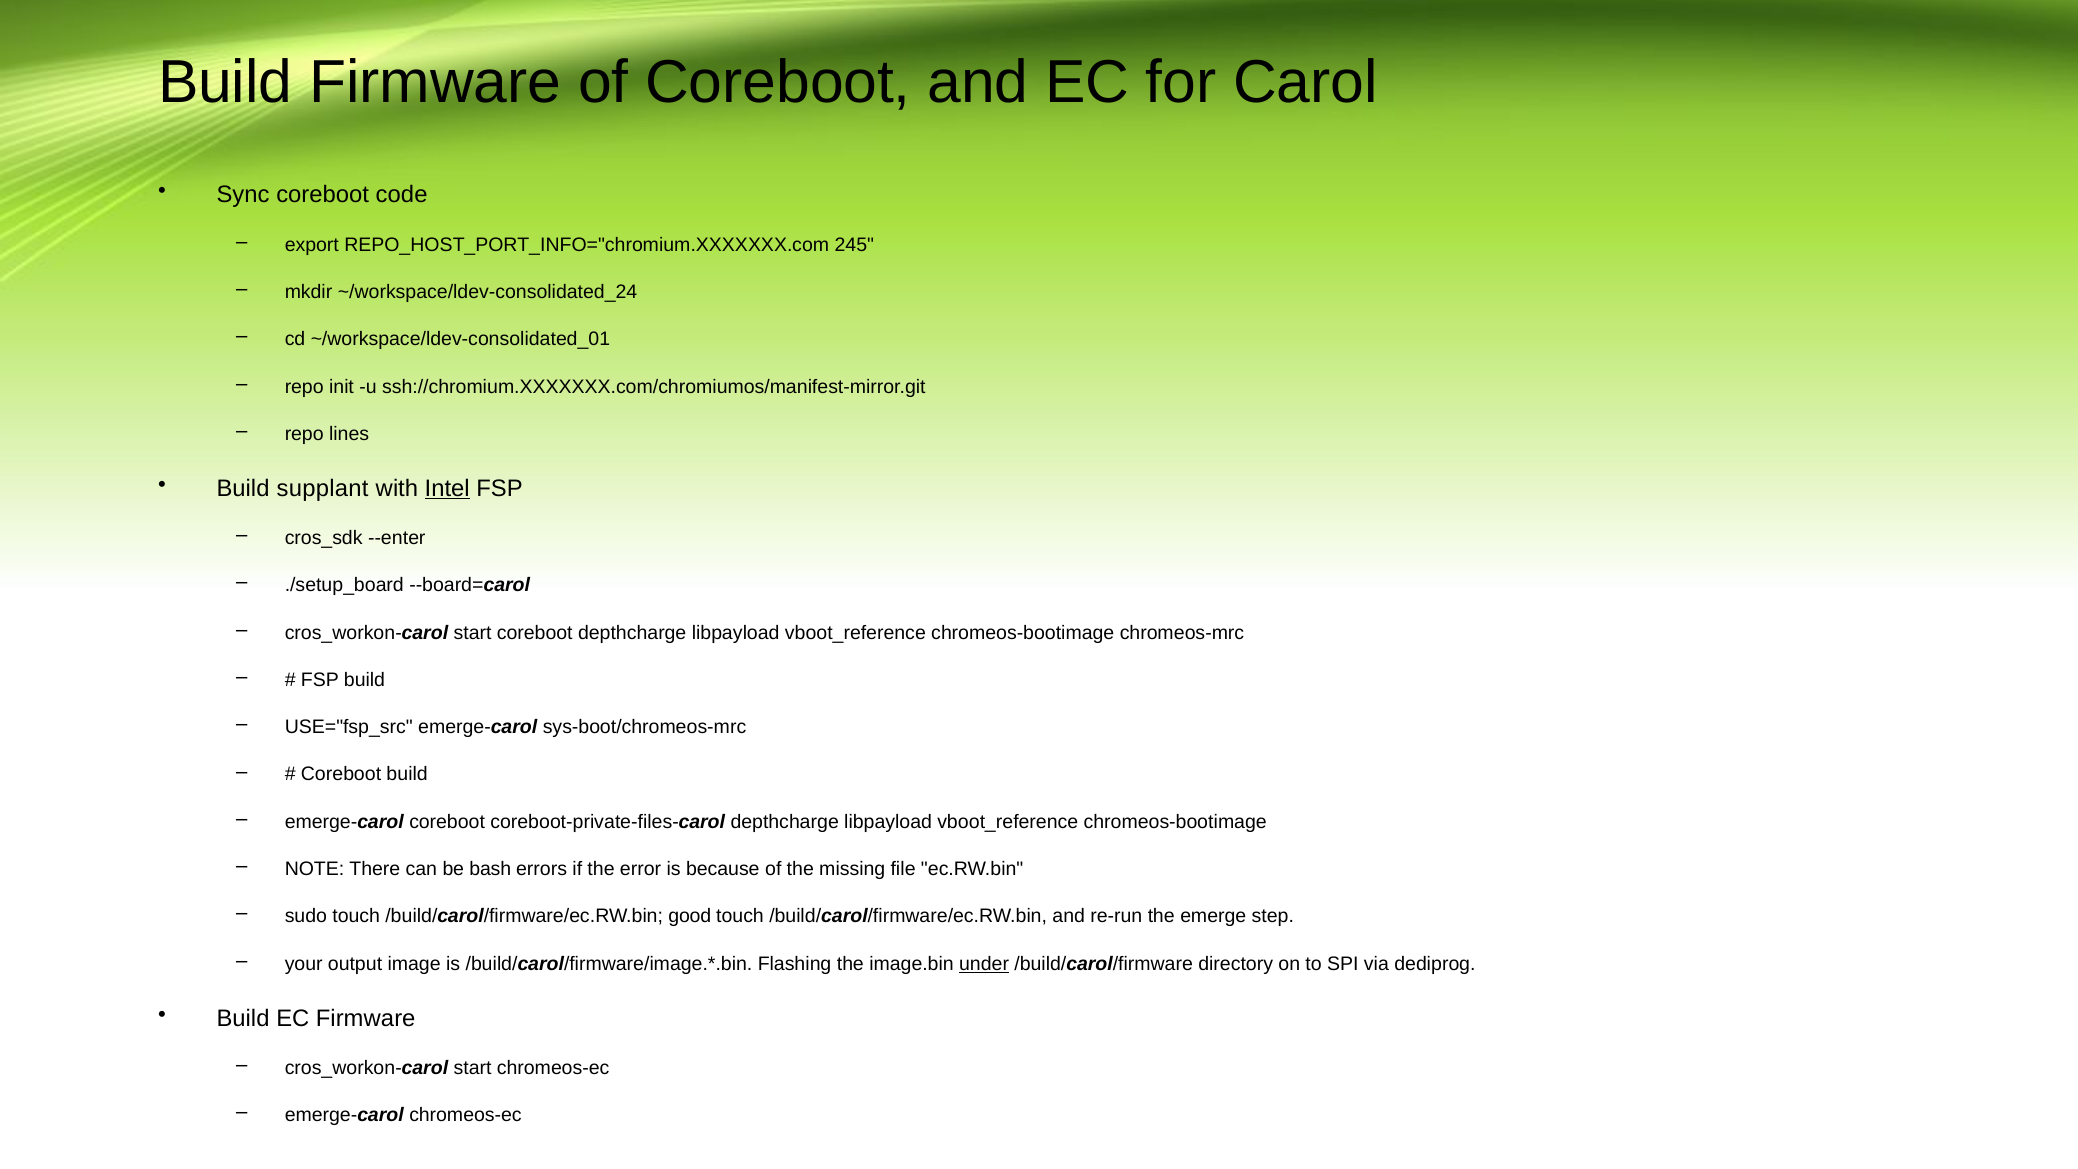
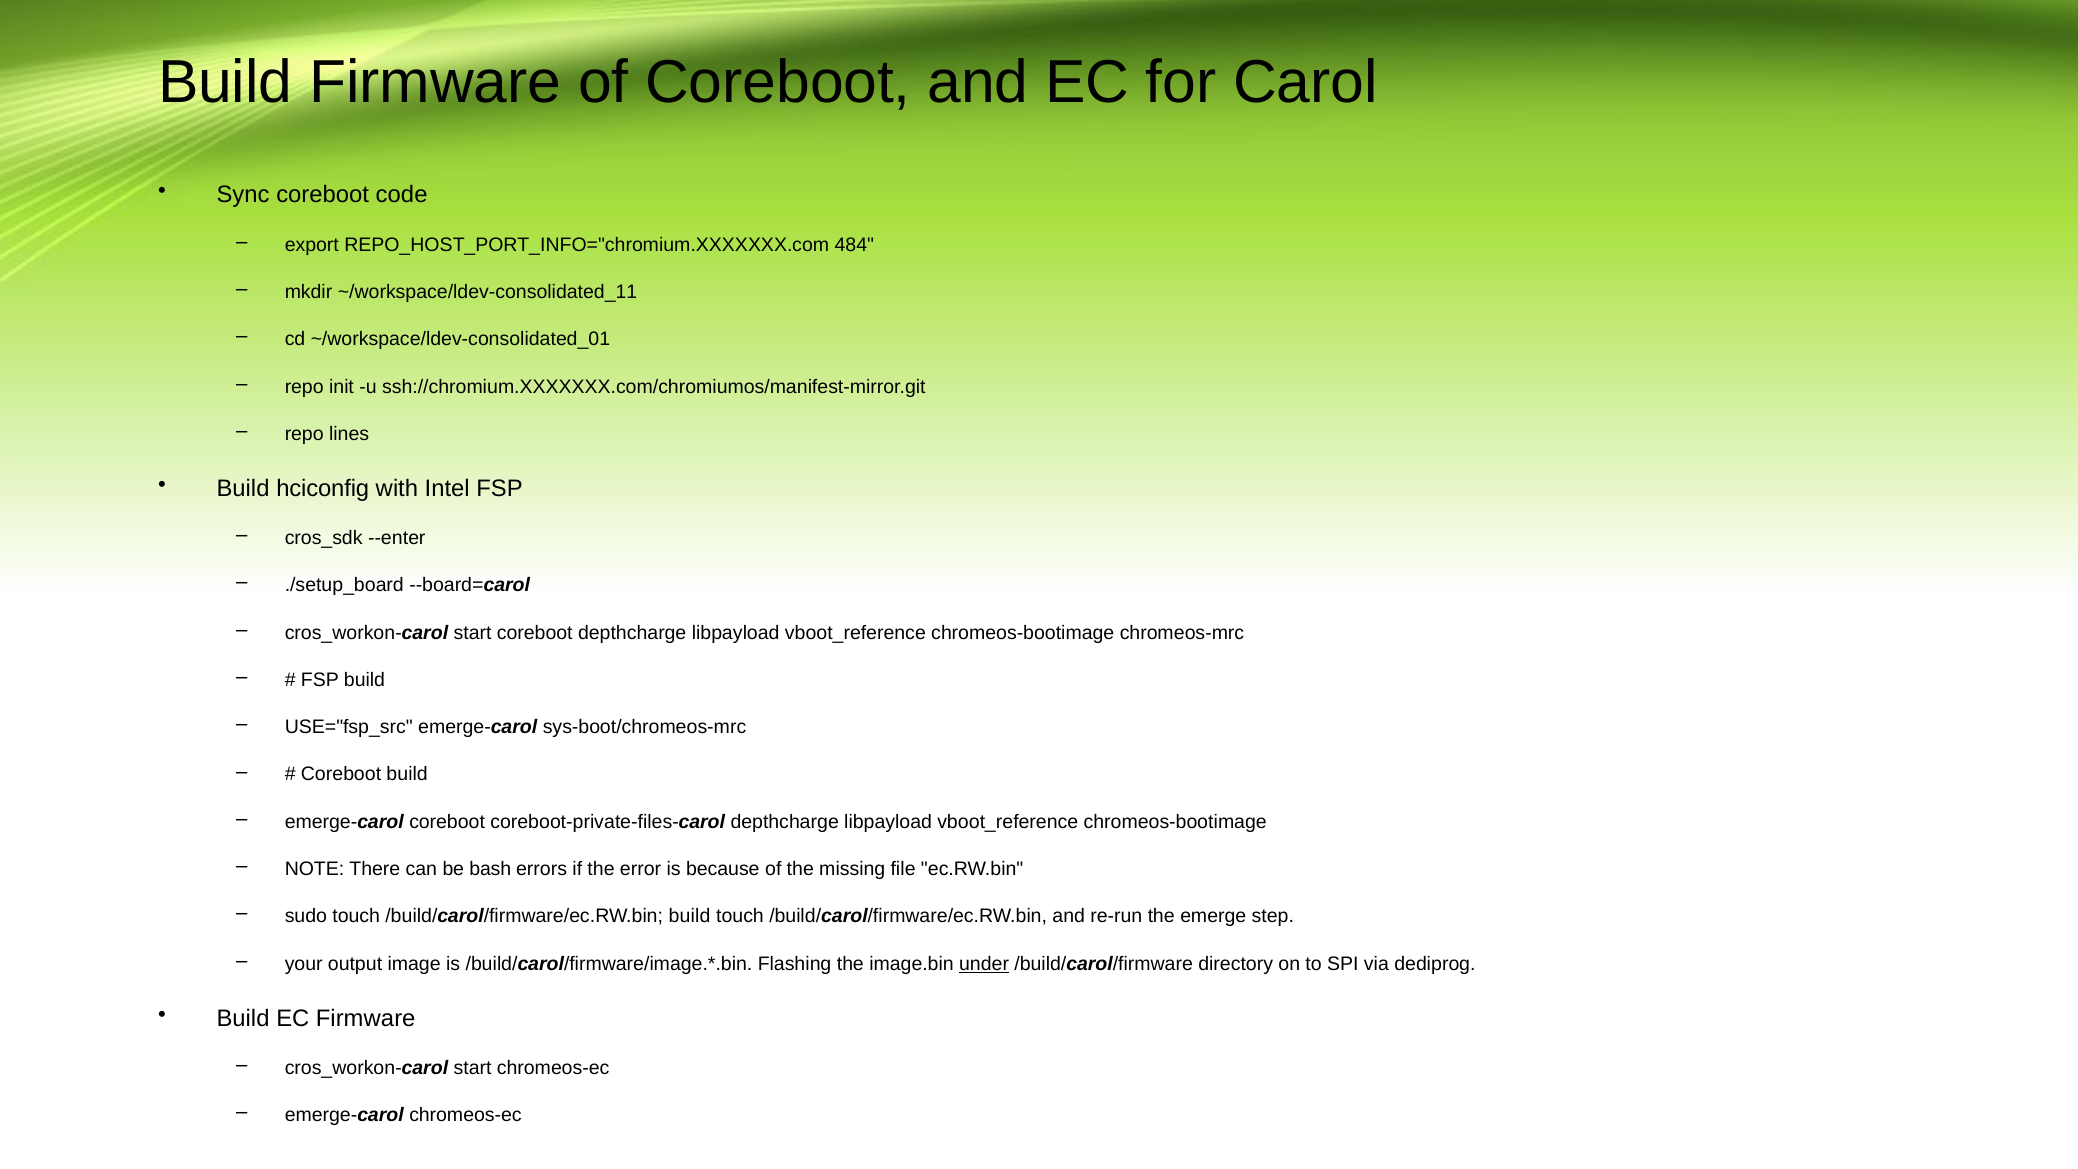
245: 245 -> 484 (854, 245)
~/workspace/ldev-consolidated_24: ~/workspace/ldev-consolidated_24 -> ~/workspace/ldev-consolidated_11 (488, 292)
supplant: supplant -> hciconfig (323, 488)
Intel underline: present -> none (447, 488)
/build/carol/firmware/ec.RW.bin good: good -> build (690, 916)
